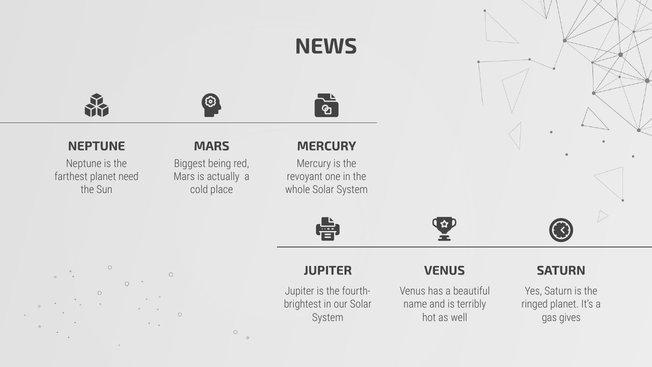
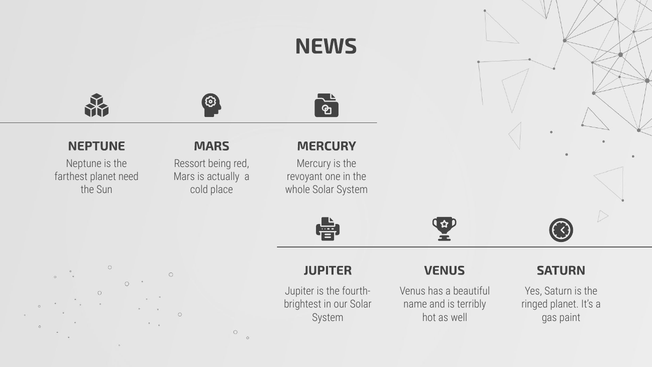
Biggest: Biggest -> Ressort (190, 164)
gives: gives -> paint (570, 317)
